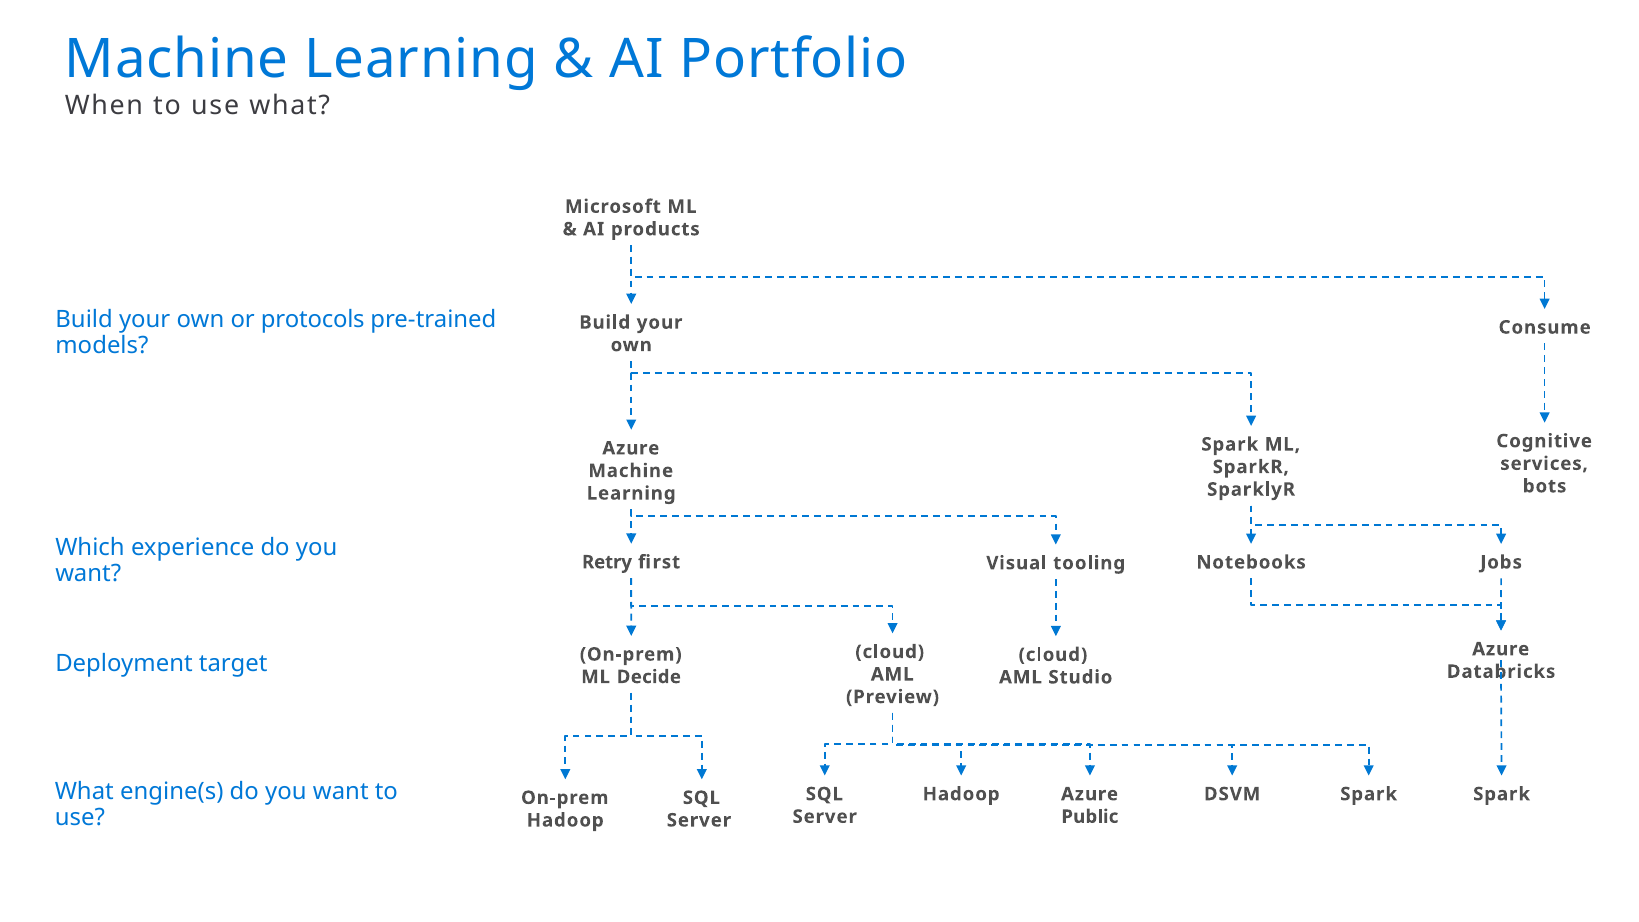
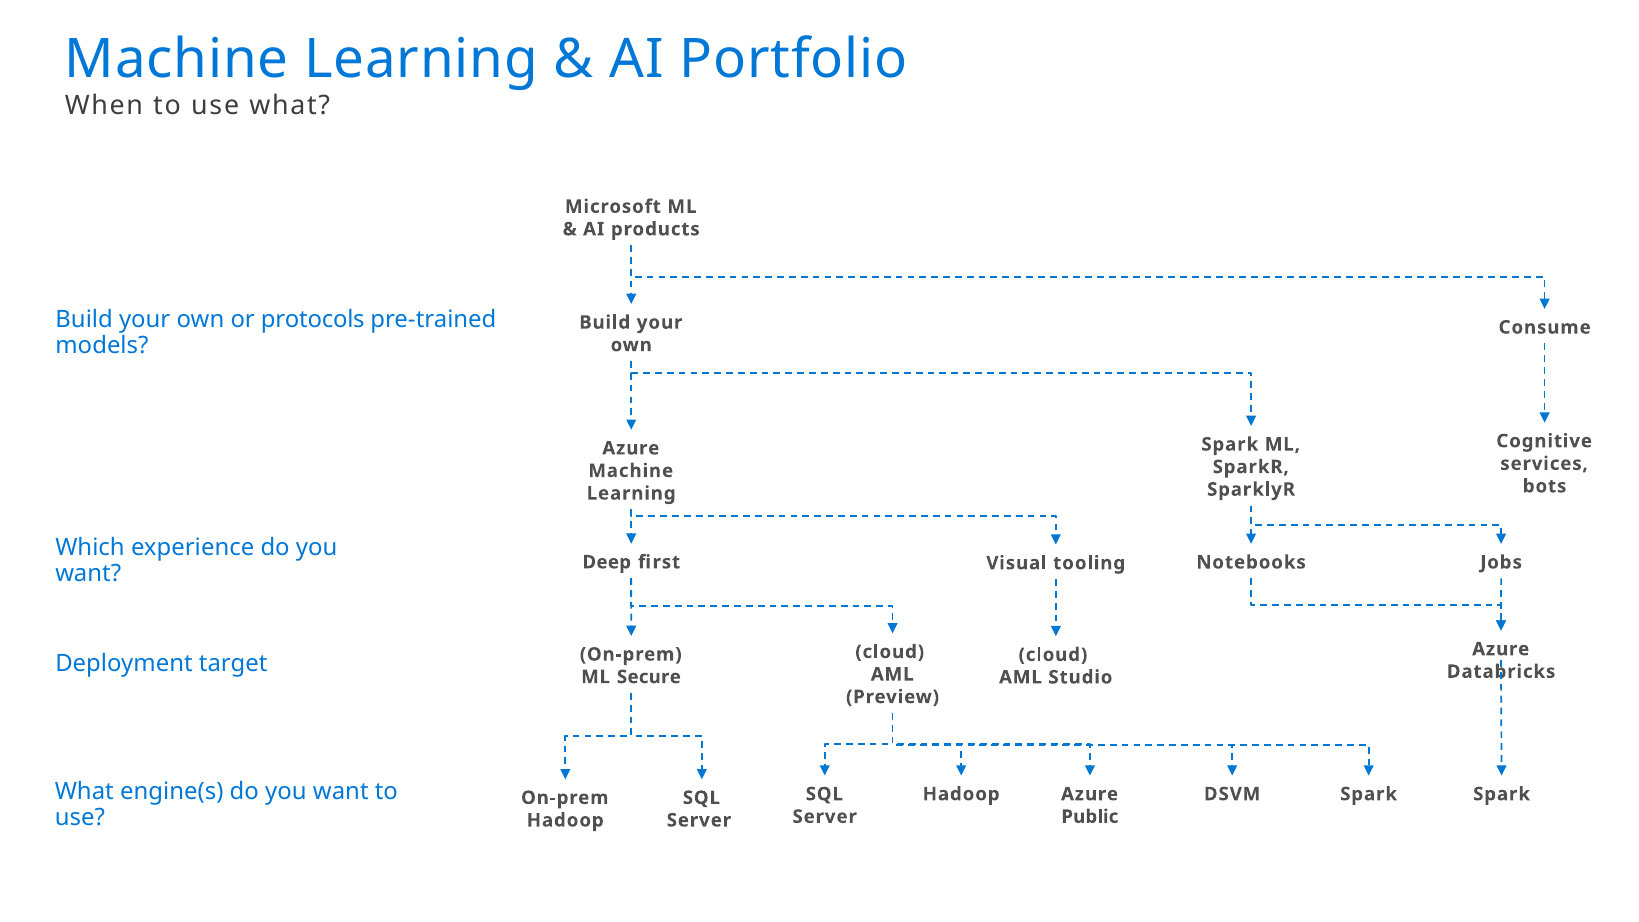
Retry: Retry -> Deep (607, 562)
Decide: Decide -> Secure (649, 677)
